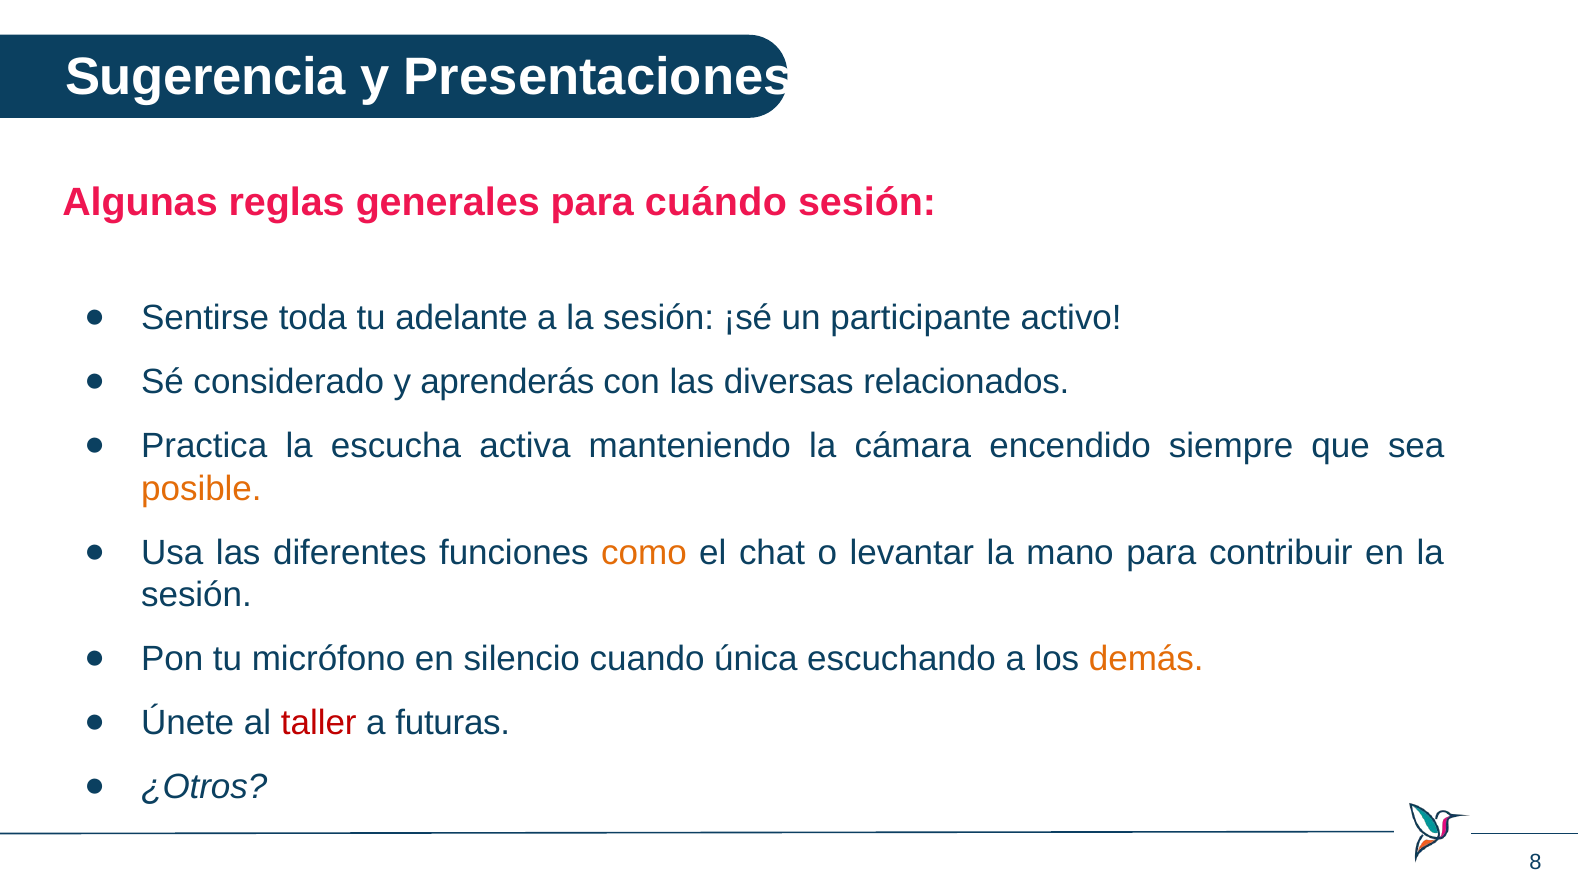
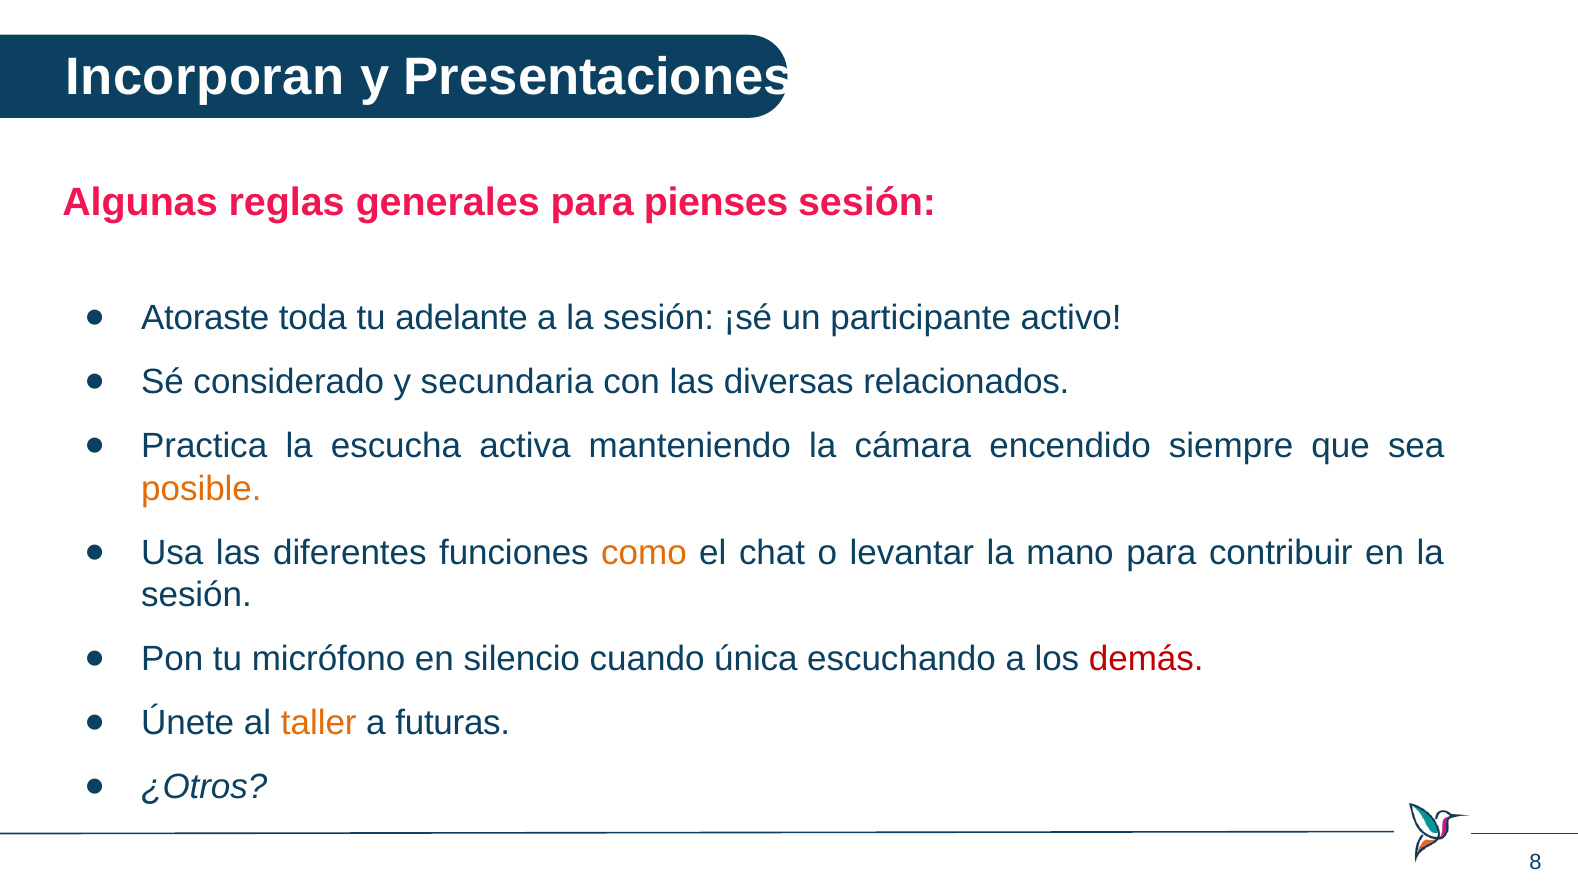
Sugerencia: Sugerencia -> Incorporan (205, 77)
cuándo: cuándo -> pienses (716, 202)
Sentirse: Sentirse -> Atoraste (205, 318)
aprenderás: aprenderás -> secundaria (507, 382)
demás colour: orange -> red (1146, 658)
taller colour: red -> orange (319, 722)
